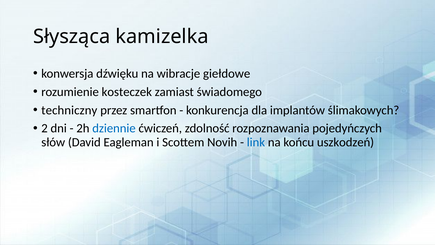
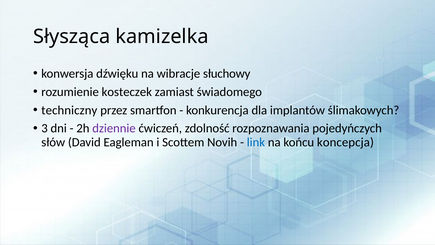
giełdowe: giełdowe -> słuchowy (227, 74)
2: 2 -> 3 (45, 128)
dziennie colour: blue -> purple (114, 128)
uszkodzeń: uszkodzeń -> koncepcja (345, 142)
